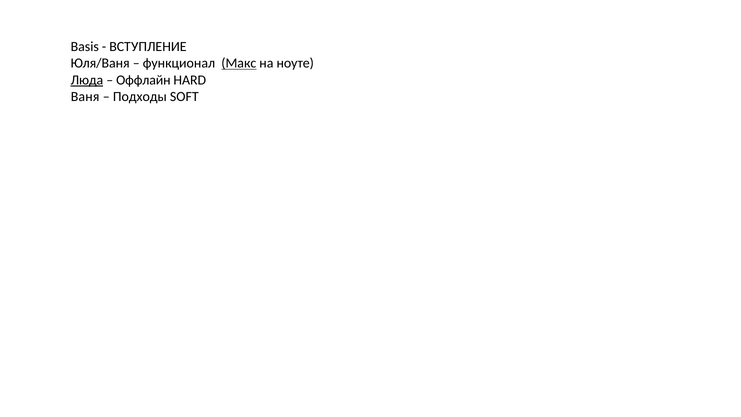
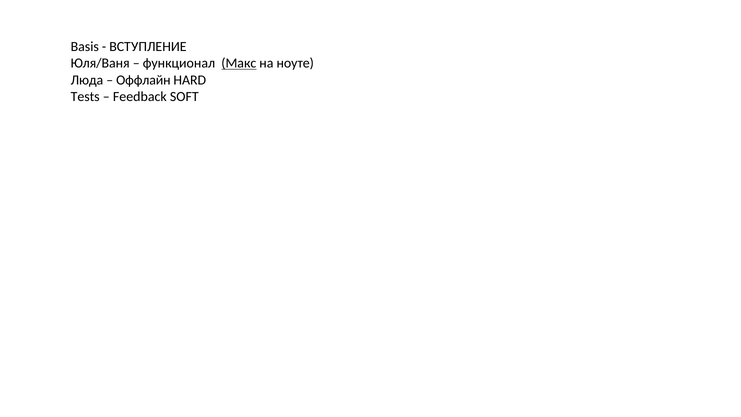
Люда underline: present -> none (87, 80)
Ваня: Ваня -> Tests (85, 97)
Подходы: Подходы -> Feedback (140, 97)
